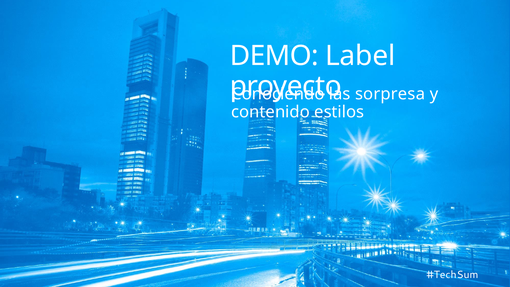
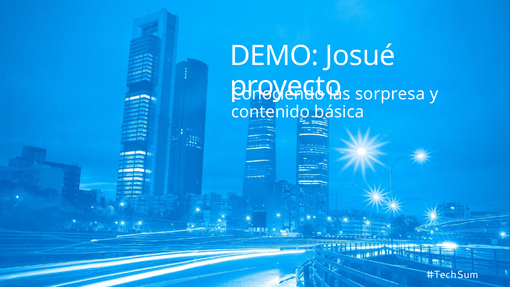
Label: Label -> Josué (360, 56)
estilos: estilos -> básica (339, 112)
